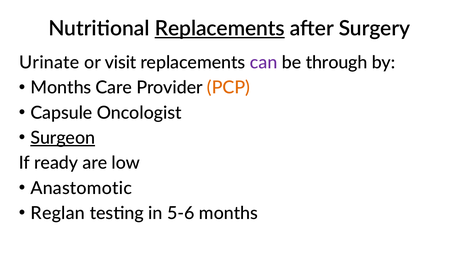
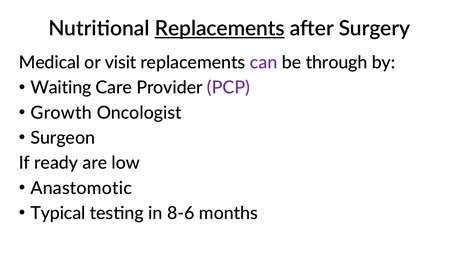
Urinate: Urinate -> Medical (49, 63)
Months: Months -> Waiting (61, 88)
PCP colour: orange -> purple (228, 88)
Capsule: Capsule -> Growth (61, 113)
Surgeon underline: present -> none (63, 138)
Reglan: Reglan -> Typical (58, 213)
5-6: 5-6 -> 8-6 (181, 213)
